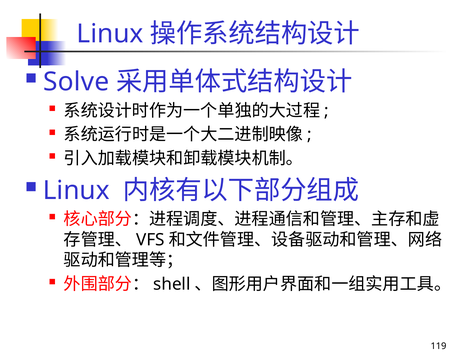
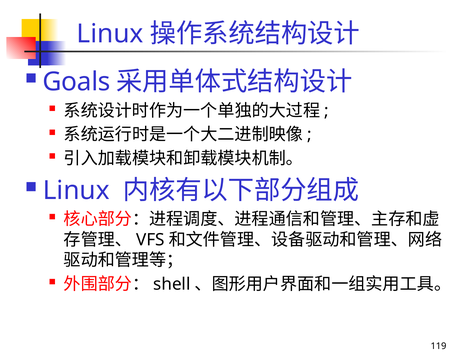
Solve: Solve -> Goals (76, 82)
